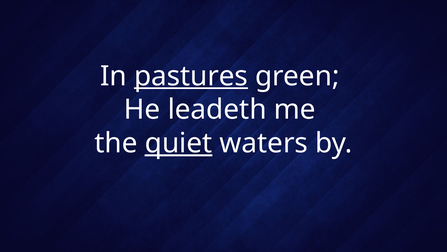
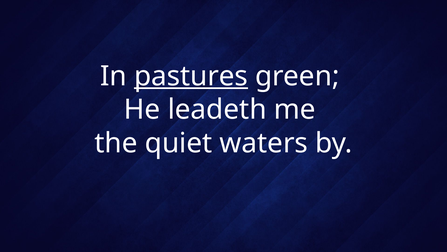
quiet underline: present -> none (179, 143)
